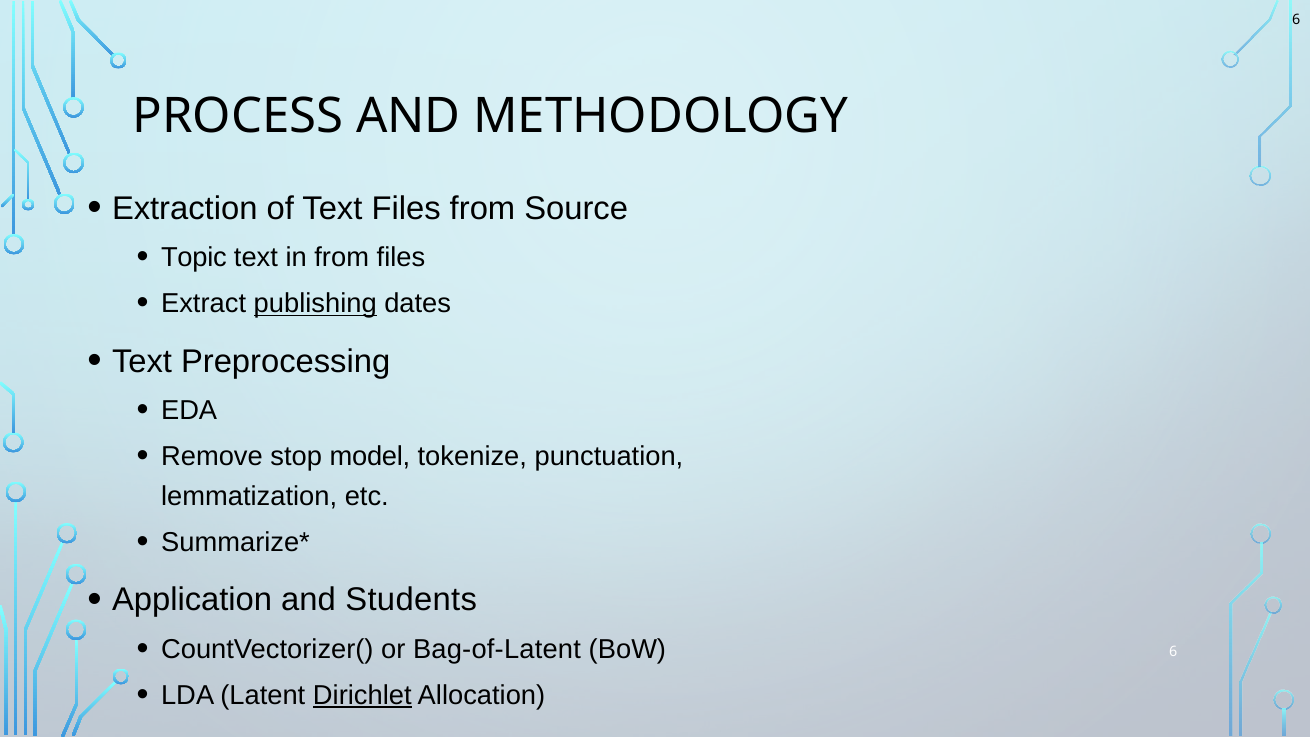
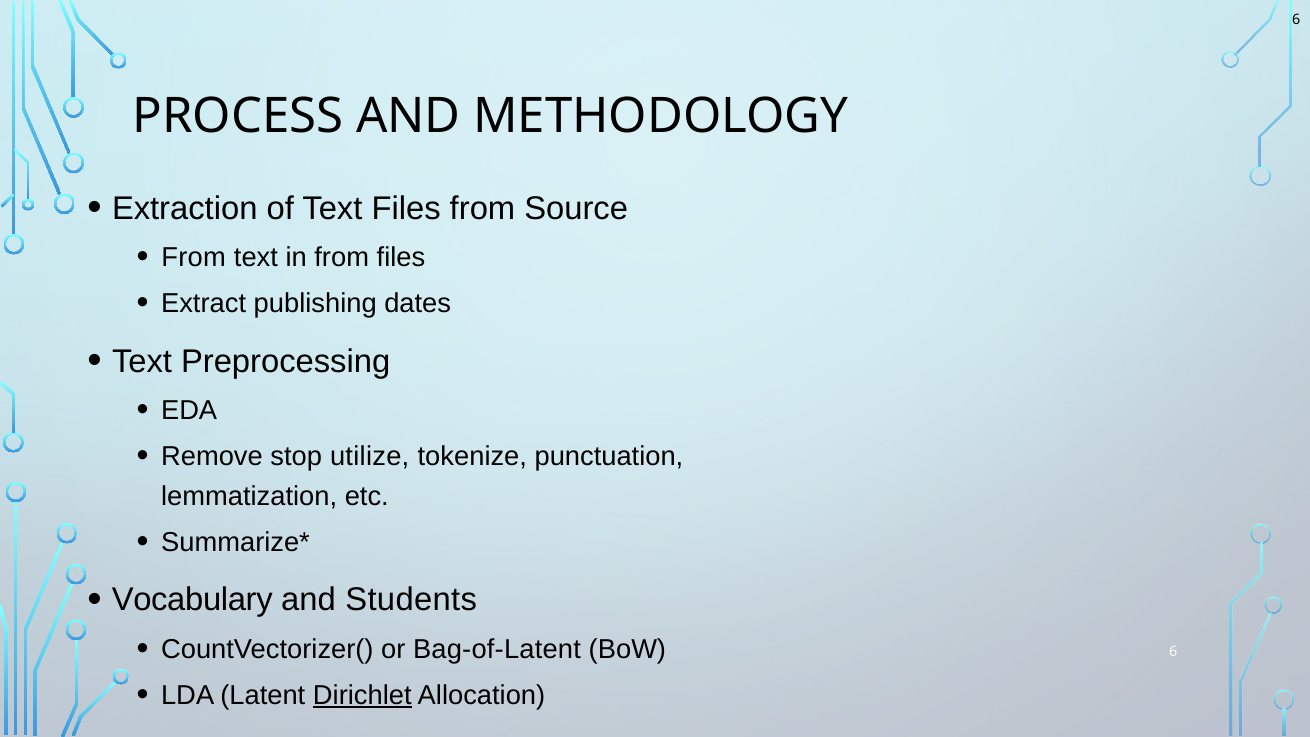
Topic: Topic -> From (194, 257)
publishing underline: present -> none (315, 304)
model: model -> utilize (370, 457)
Application: Application -> Vocabulary (192, 600)
